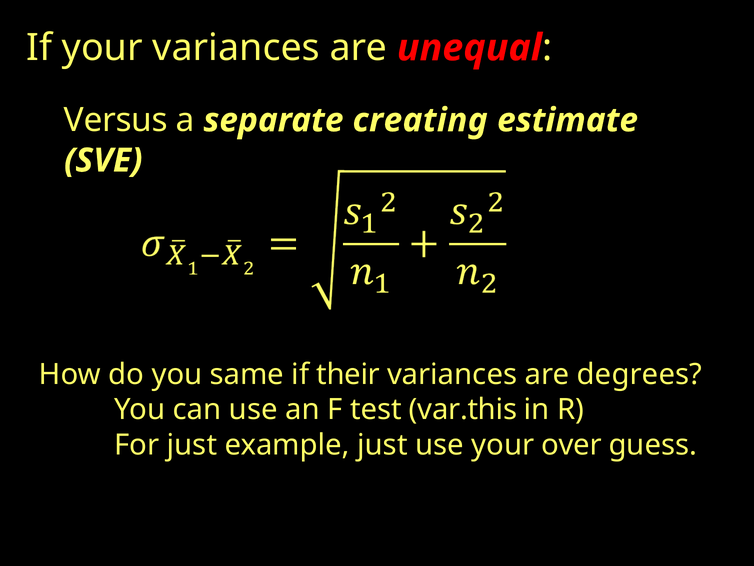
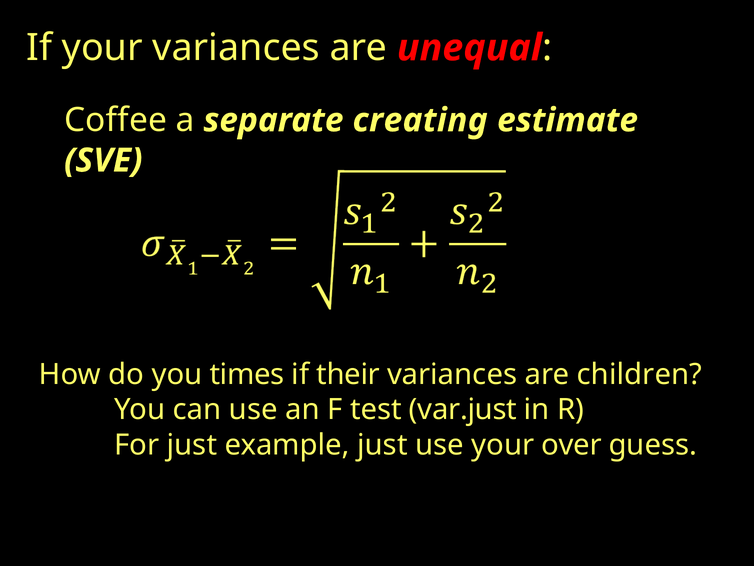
Versus: Versus -> Coffee (116, 120)
same: same -> times (247, 374)
degrees: degrees -> children (639, 374)
var.this: var.this -> var.just (463, 409)
